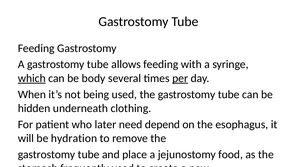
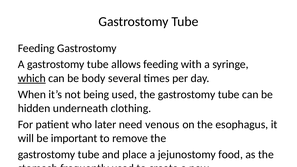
per underline: present -> none (180, 78)
depend: depend -> venous (162, 124)
hydration: hydration -> important (74, 138)
